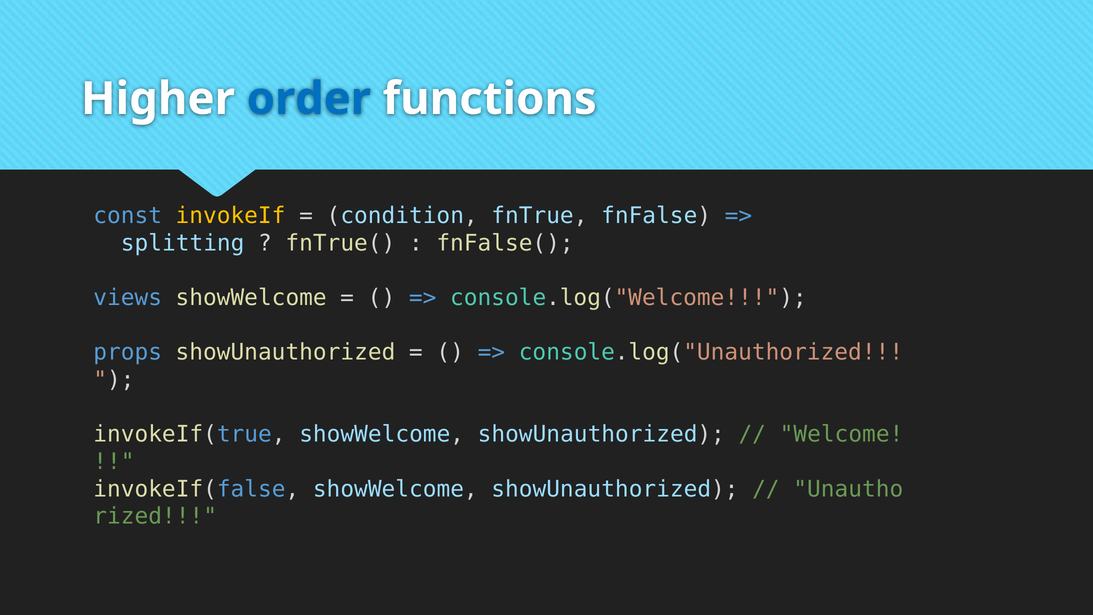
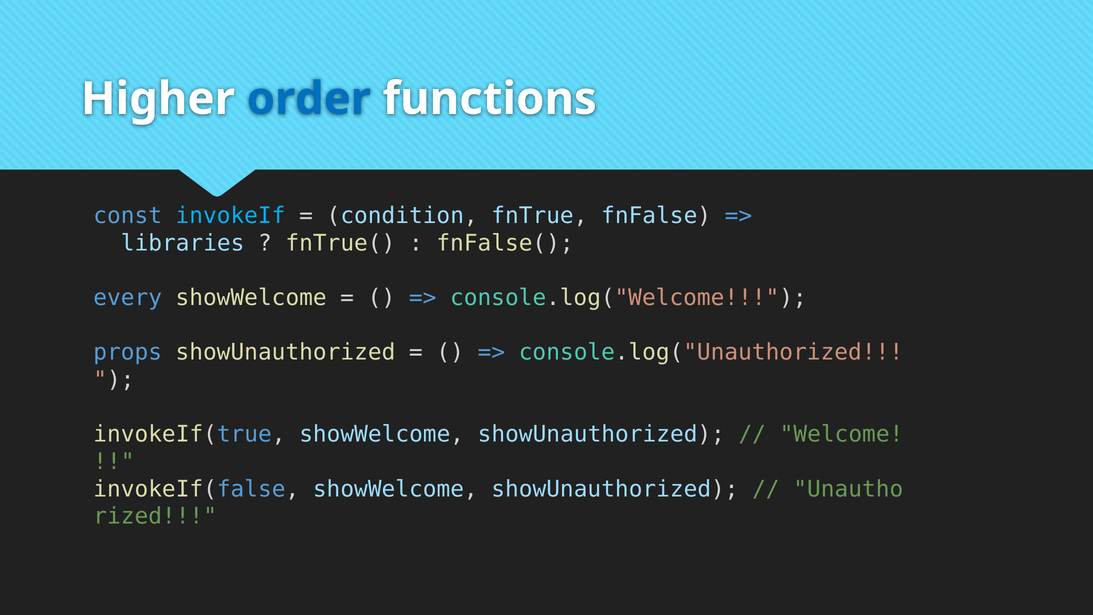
invokeIf colour: yellow -> light blue (231, 216)
splitting: splitting -> libraries (183, 243)
views: views -> every (128, 298)
